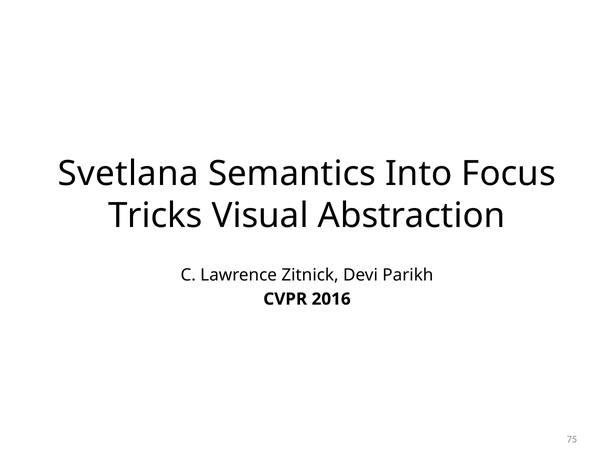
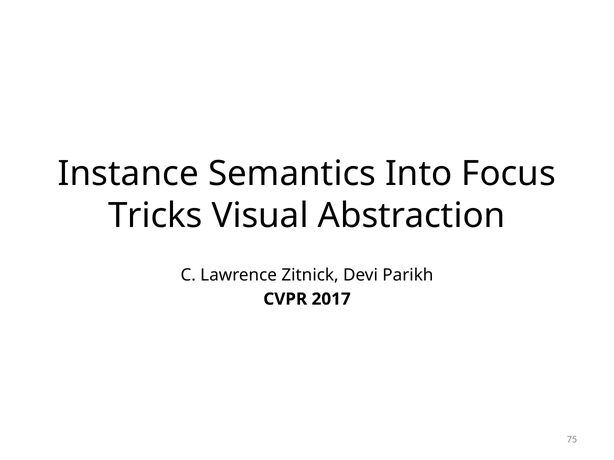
Svetlana: Svetlana -> Instance (128, 174)
2016: 2016 -> 2017 (331, 299)
